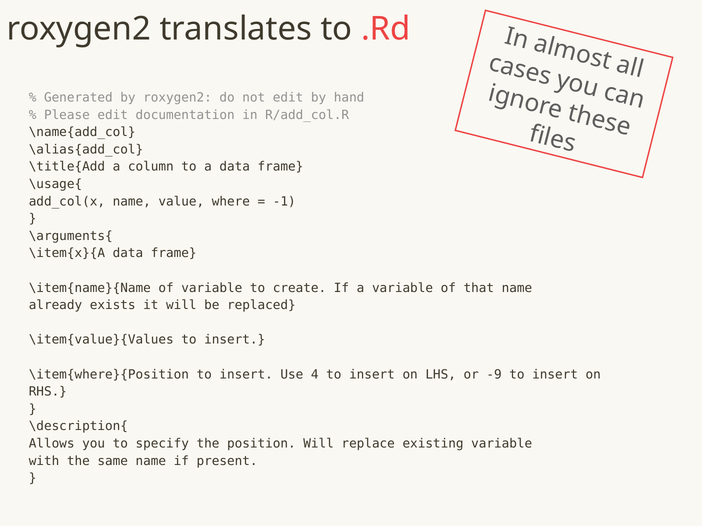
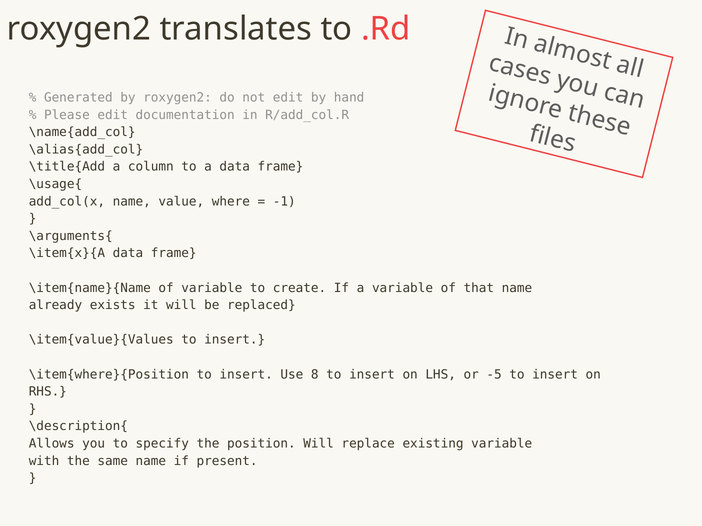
4: 4 -> 8 (315, 375)
-9: -9 -> -5 (494, 375)
